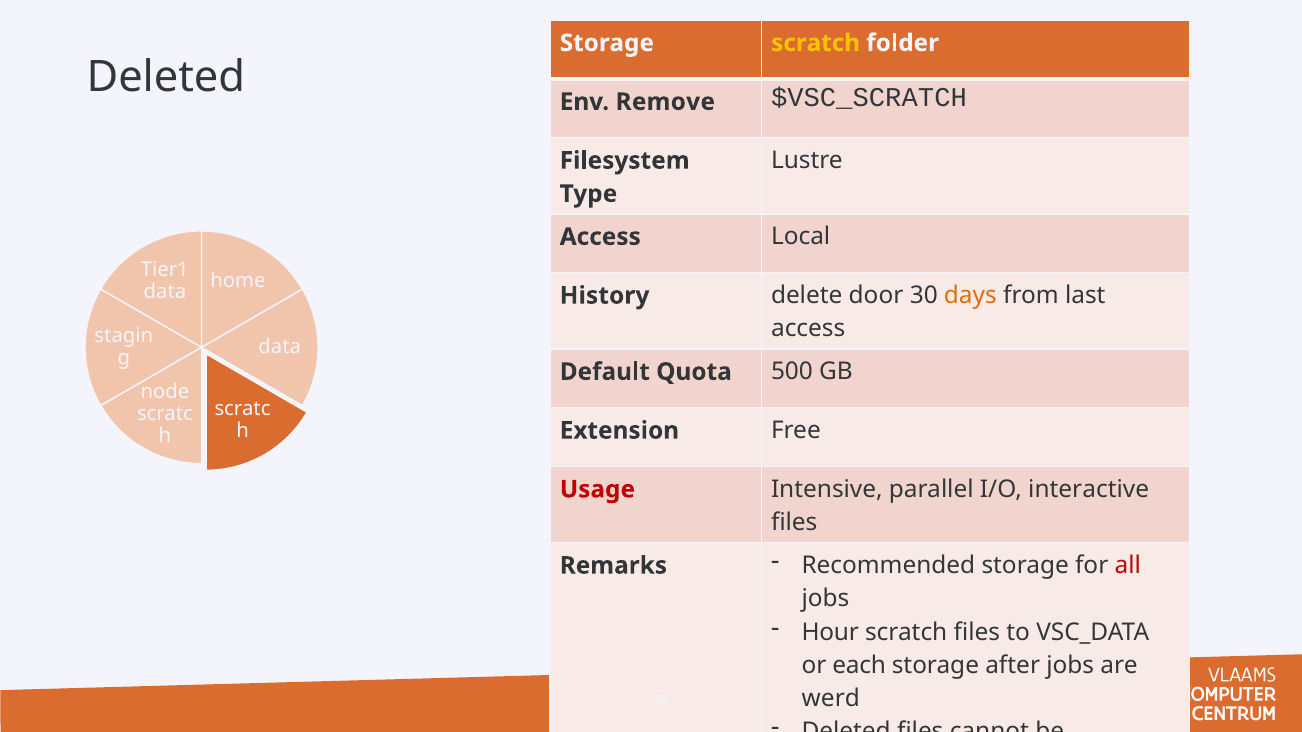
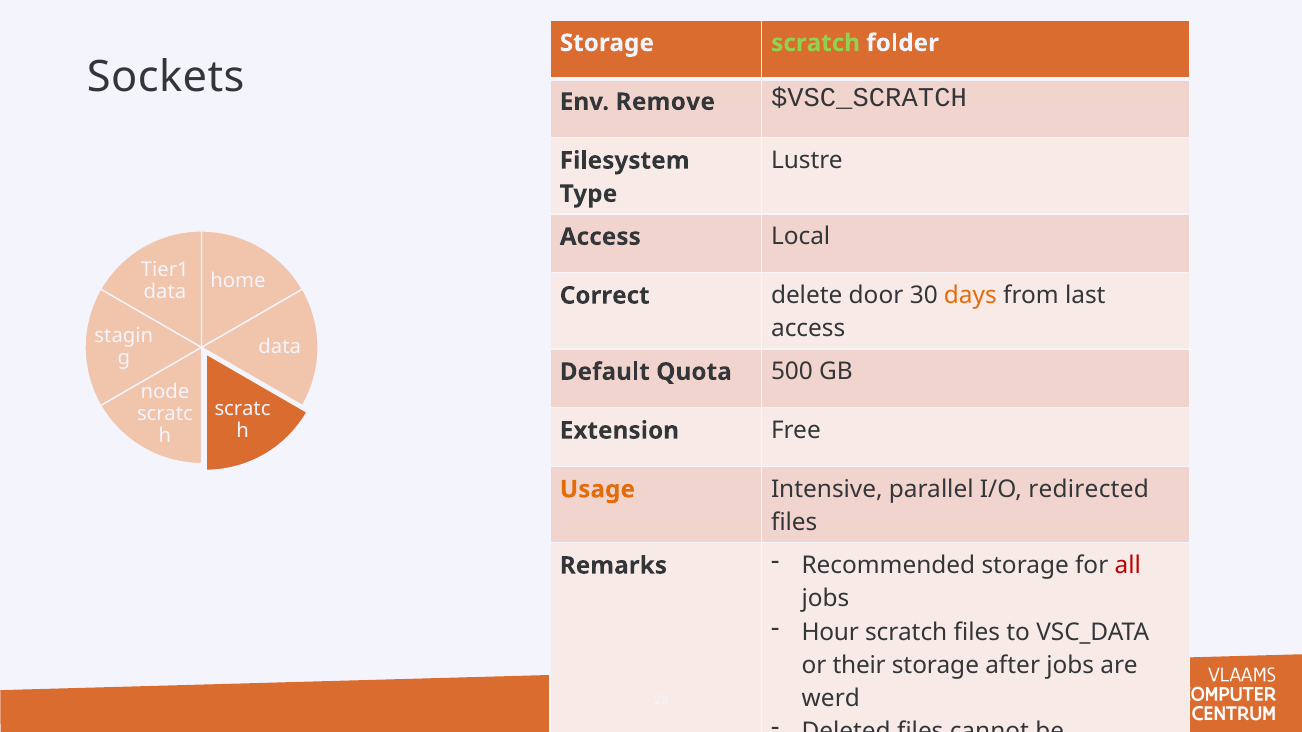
scratch colour: yellow -> light green (816, 43)
Deleted: Deleted -> Sockets (166, 78)
History: History -> Correct (605, 296)
Usage colour: red -> orange (597, 490)
interactive: interactive -> redirected (1089, 490)
each: each -> their (859, 665)
